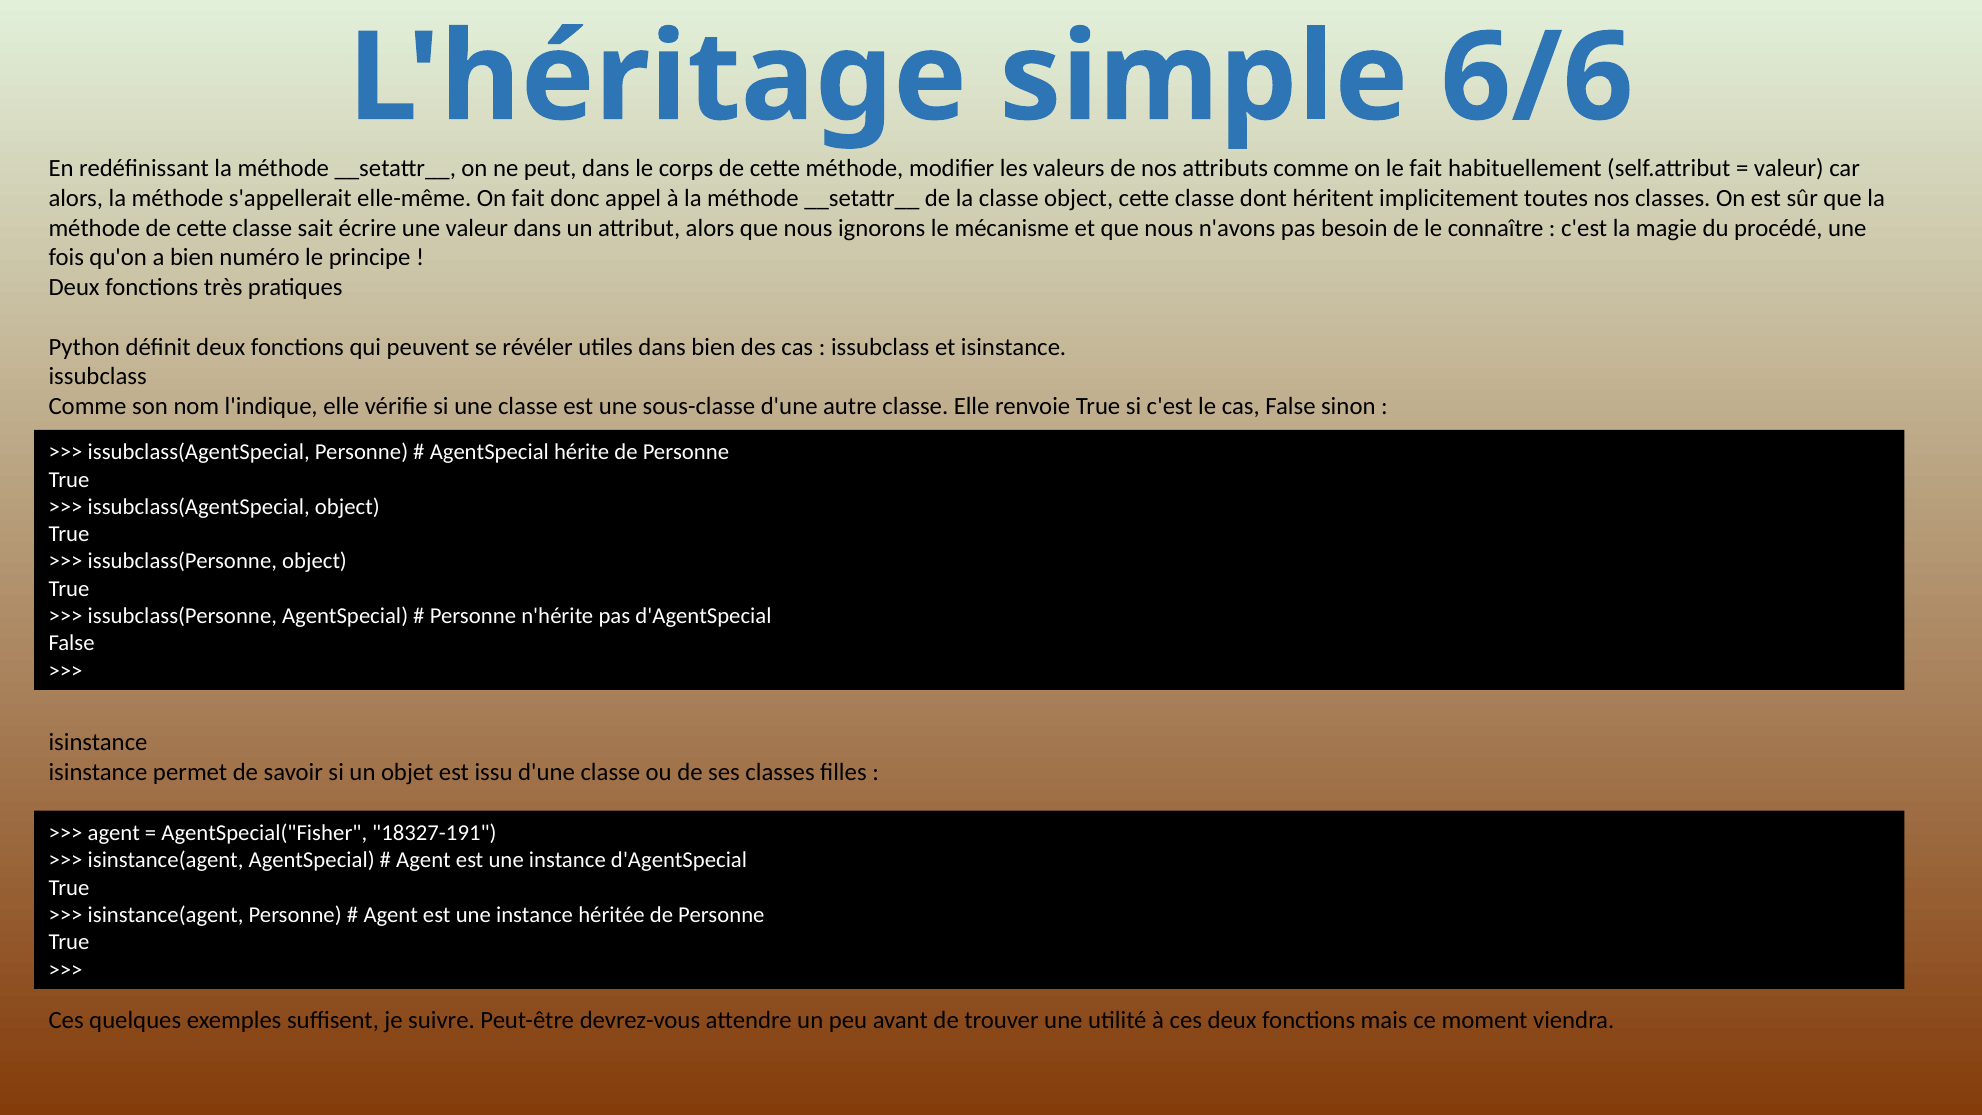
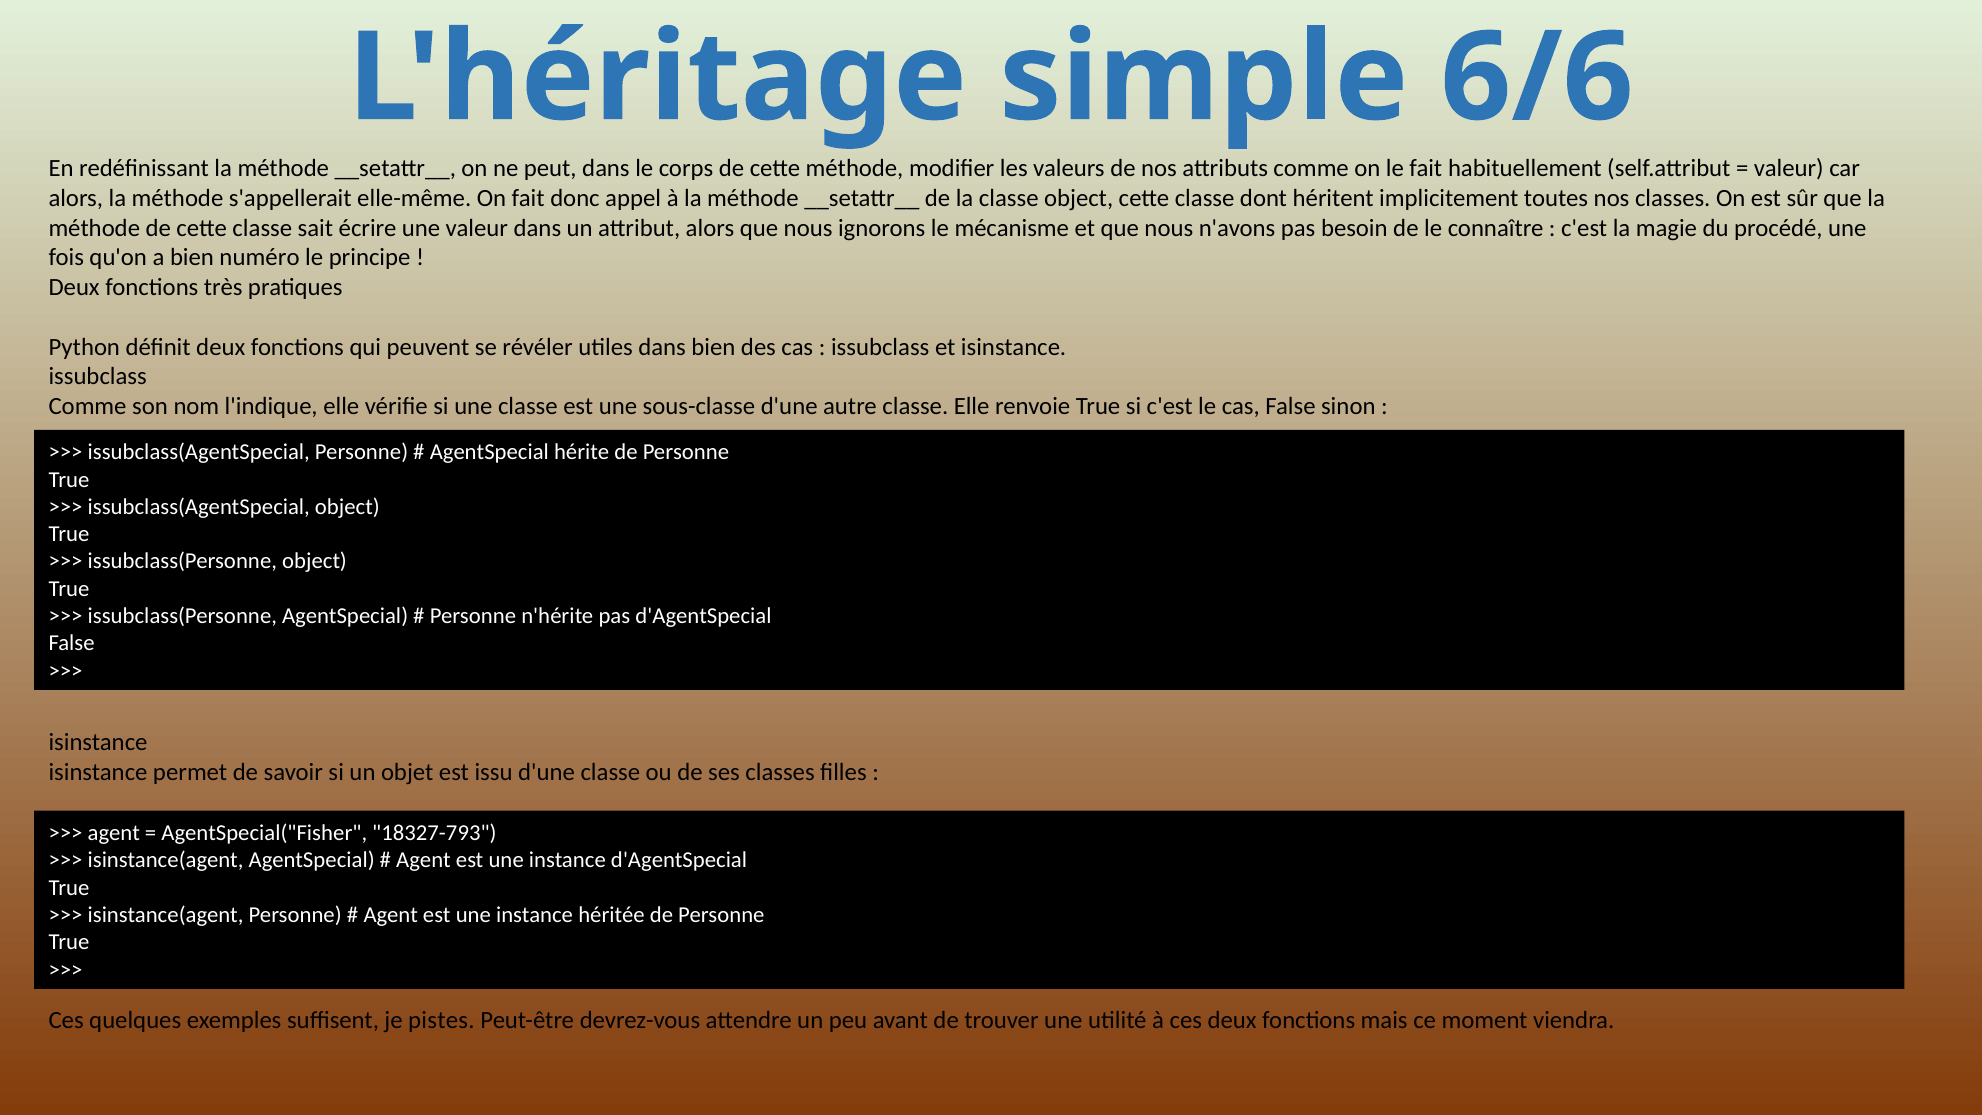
18327-191: 18327-191 -> 18327-793 (434, 833)
suivre: suivre -> pistes (441, 1020)
